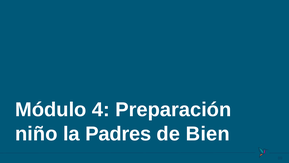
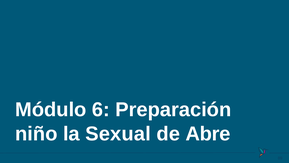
4: 4 -> 6 (101, 109)
Padres: Padres -> Sexual (118, 133)
Bien: Bien -> Abre (208, 133)
